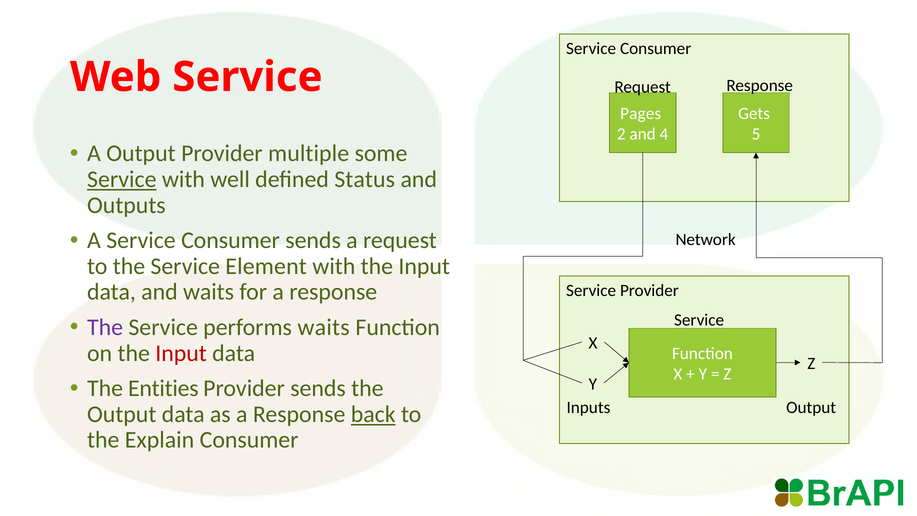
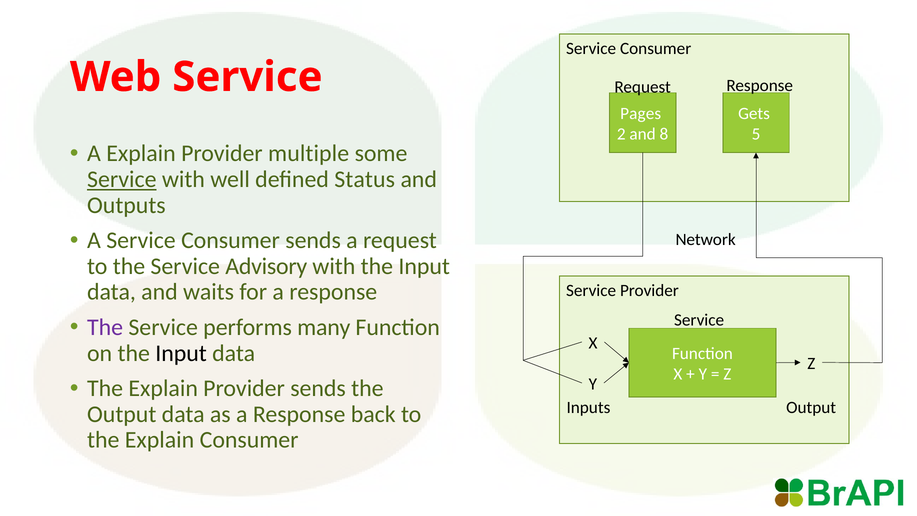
4: 4 -> 8 (664, 134)
A Output: Output -> Explain (141, 153)
Element: Element -> Advisory (266, 266)
performs waits: waits -> many (324, 327)
Input colour: red -> black (181, 353)
Entities: Entities -> Explain (163, 388)
back underline: present -> none (373, 414)
